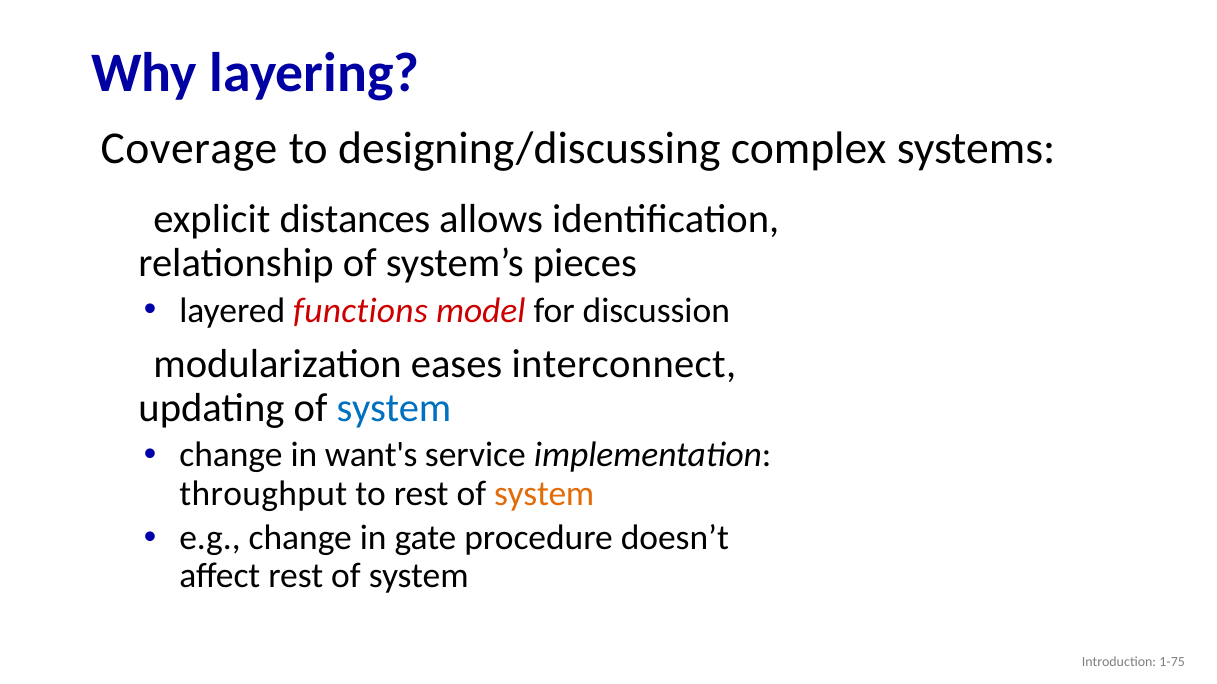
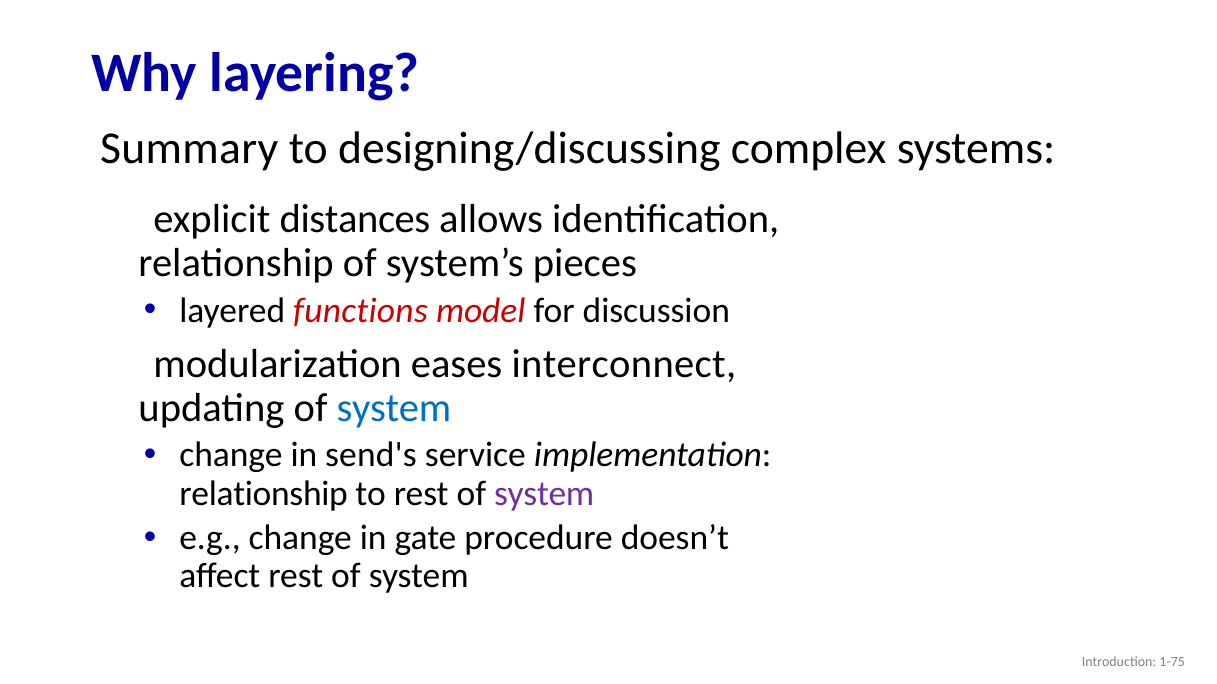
Coverage: Coverage -> Summary (189, 149)
want's: want's -> send's (371, 456)
throughput: throughput -> relationship (264, 494)
system colour: orange -> purple (544, 494)
